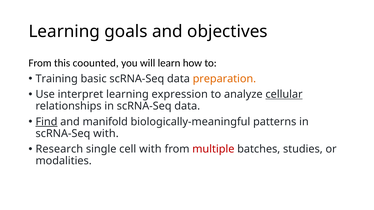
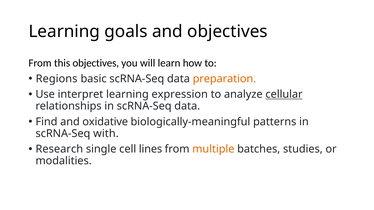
this coounted: coounted -> objectives (96, 63)
Training: Training -> Regions (57, 79)
Find underline: present -> none (46, 122)
manifold: manifold -> oxidative (105, 122)
cell with: with -> lines (151, 149)
multiple colour: red -> orange (213, 149)
